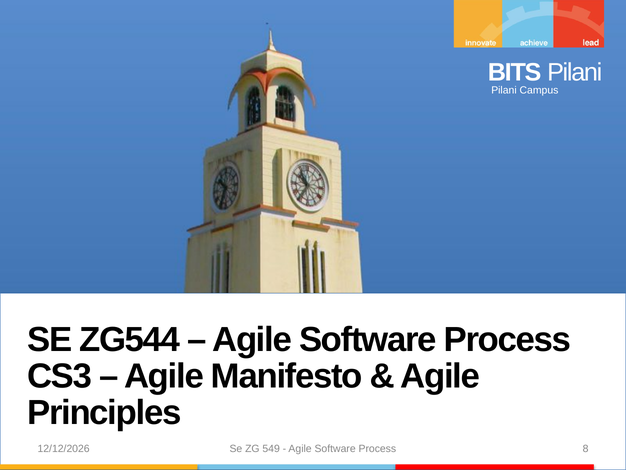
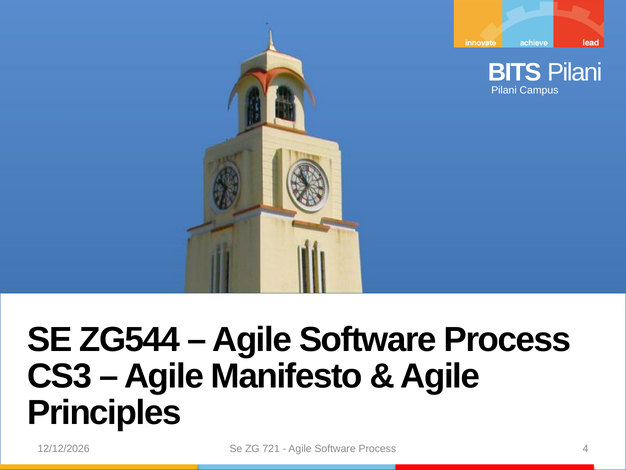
549: 549 -> 721 (271, 448)
8: 8 -> 4 (586, 448)
